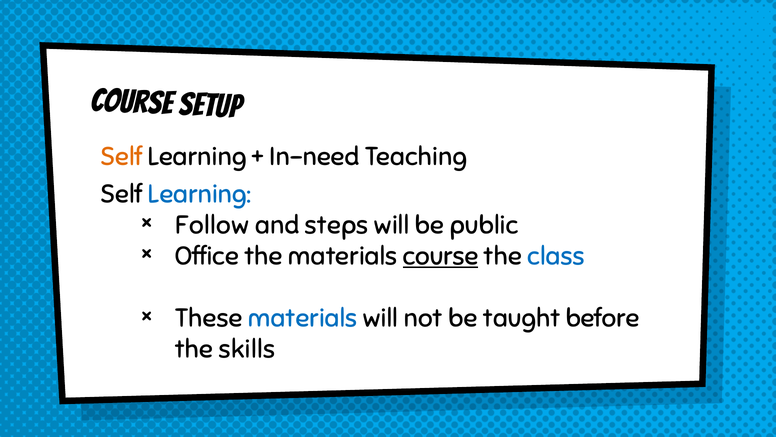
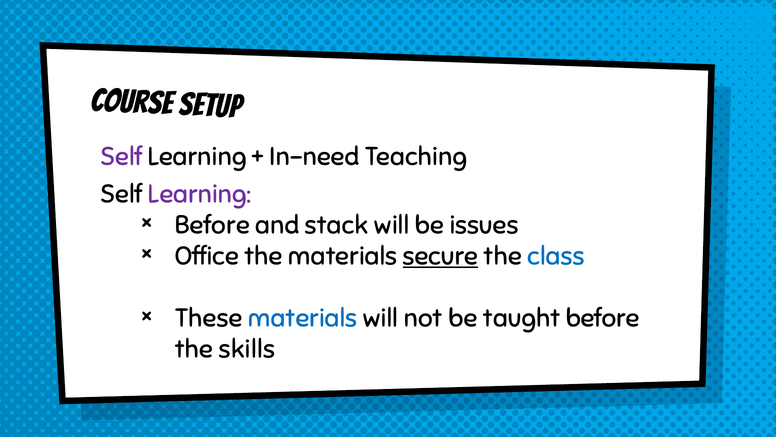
Self colour: orange -> purple (121, 156)
Learning colour: blue -> purple (199, 194)
Follow: Follow -> Before (212, 225)
steps: steps -> stack (337, 225)
public: public -> issues (484, 225)
materials course: course -> secure (441, 256)
